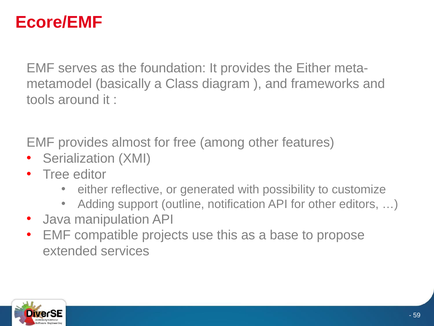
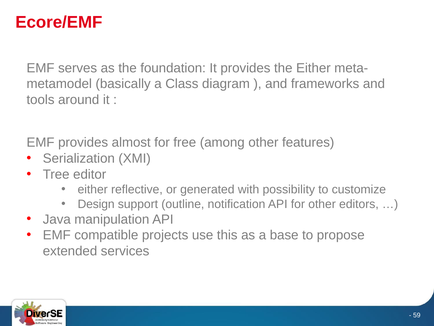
Adding: Adding -> Design (96, 204)
